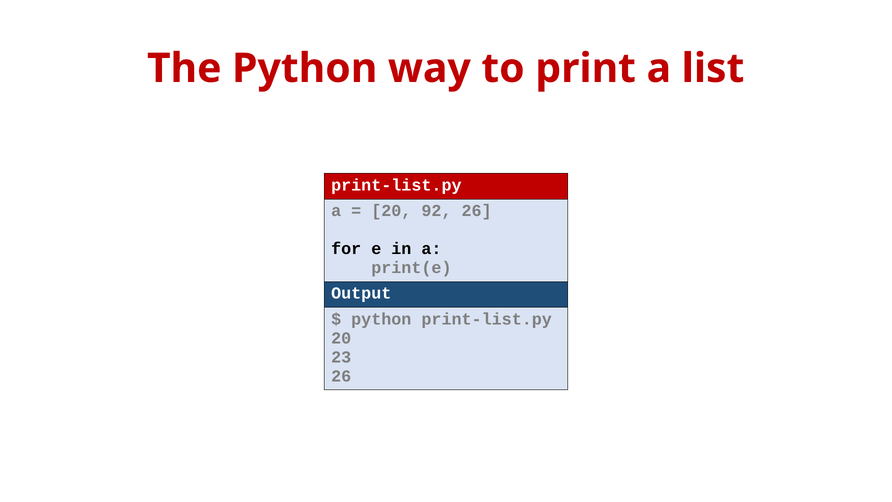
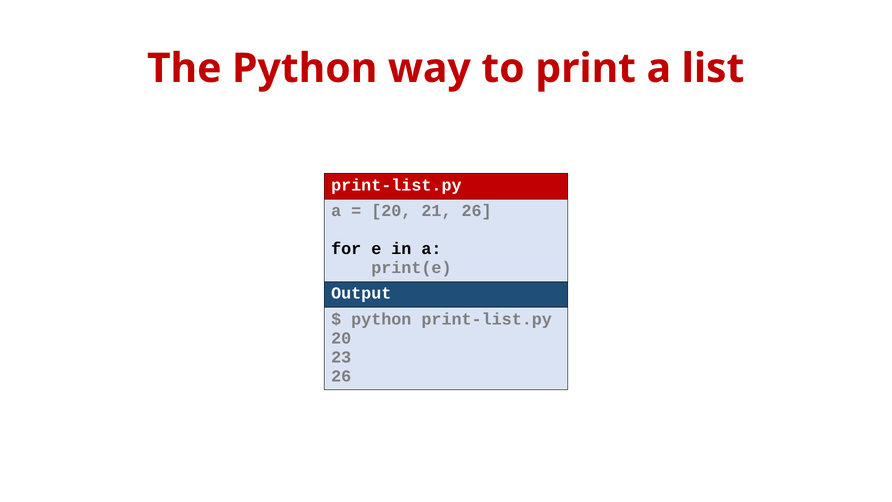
92: 92 -> 21 (436, 211)
